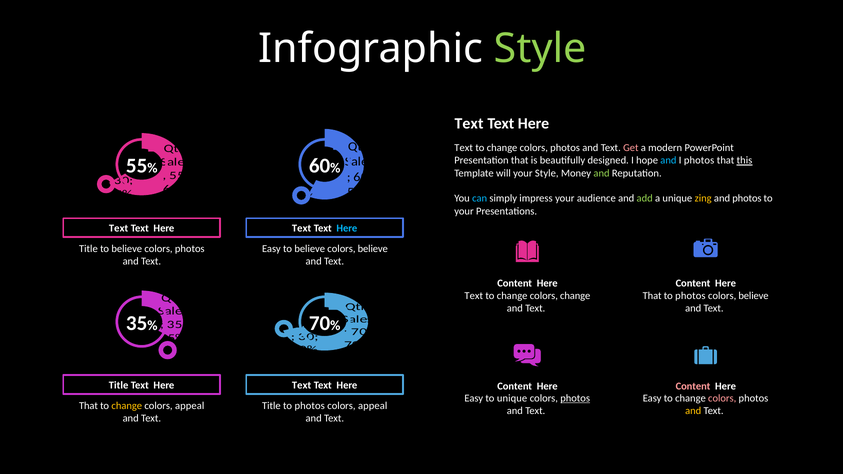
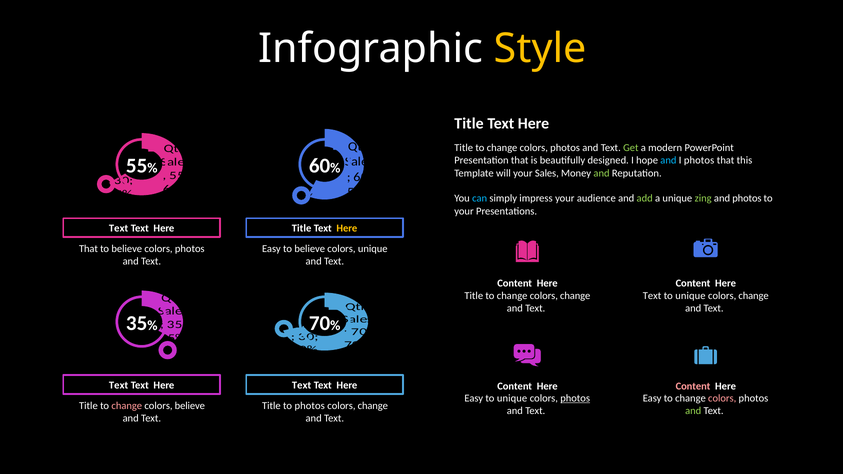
Style colour: light green -> yellow (540, 49)
Text: Text -> Title (469, 124)
Text: Text -> Title (464, 148)
Get colour: pink -> light green (631, 148)
this underline: present -> none (744, 161)
your Style: Style -> Sales (547, 173)
zing colour: yellow -> light green (703, 199)
Text: Text -> Title (302, 228)
Here colour: light blue -> yellow (347, 228)
Title: Title -> That (88, 249)
believe: believe -> unique (373, 249)
Text: Text -> Title (474, 296)
That: That -> Text (652, 296)
photos: photos -> unique (690, 296)
believe: believe -> change (754, 296)
Title: Title -> Text (119, 385)
That: That -> Title (88, 406)
change colour: yellow -> pink (127, 406)
appeal: appeal -> believe (190, 406)
appeal: appeal -> change (373, 406)
and colour: yellow -> light green (693, 411)
